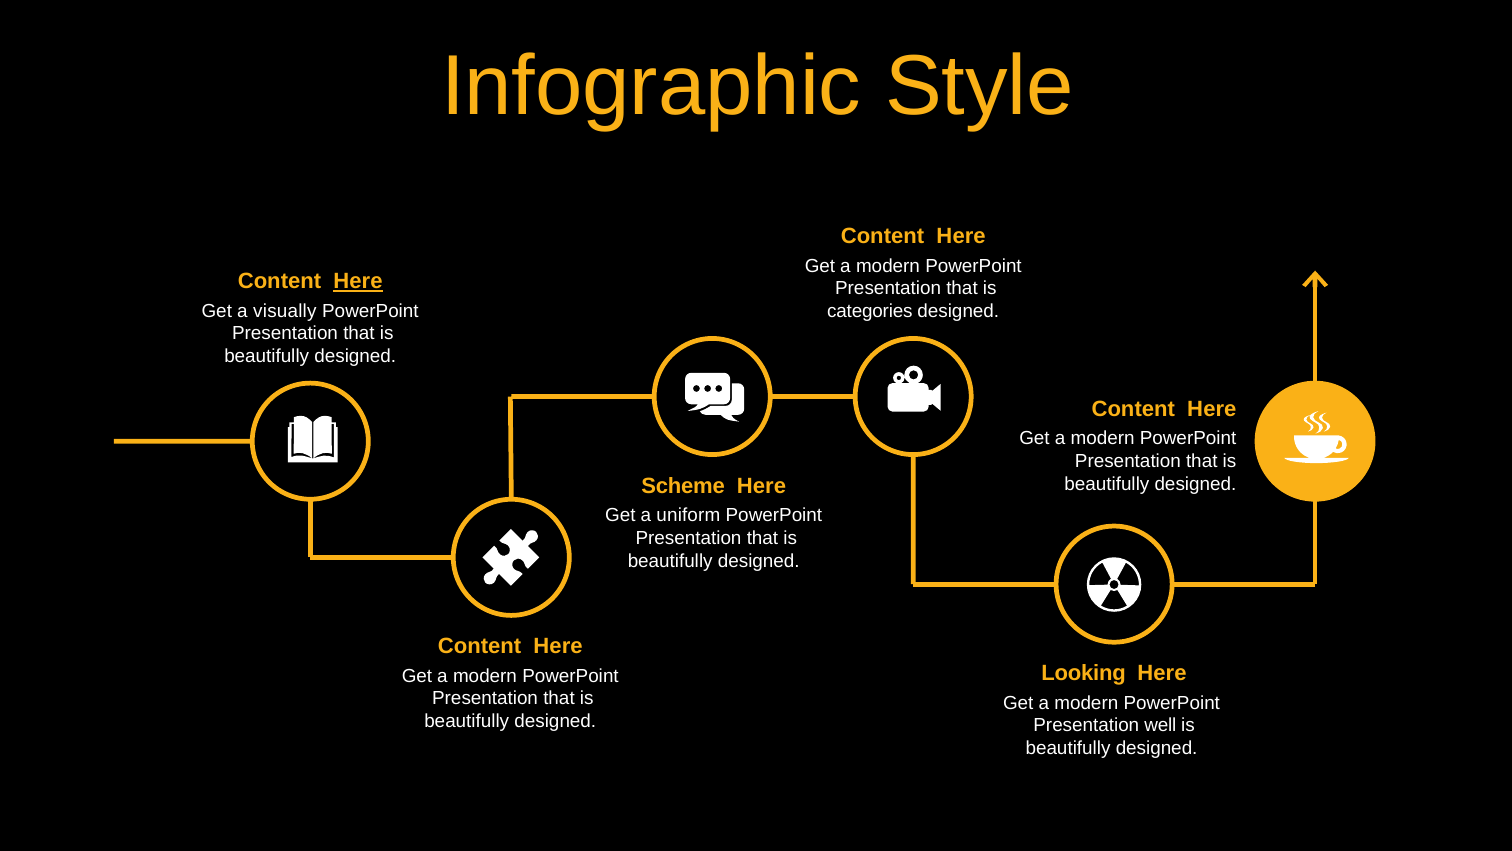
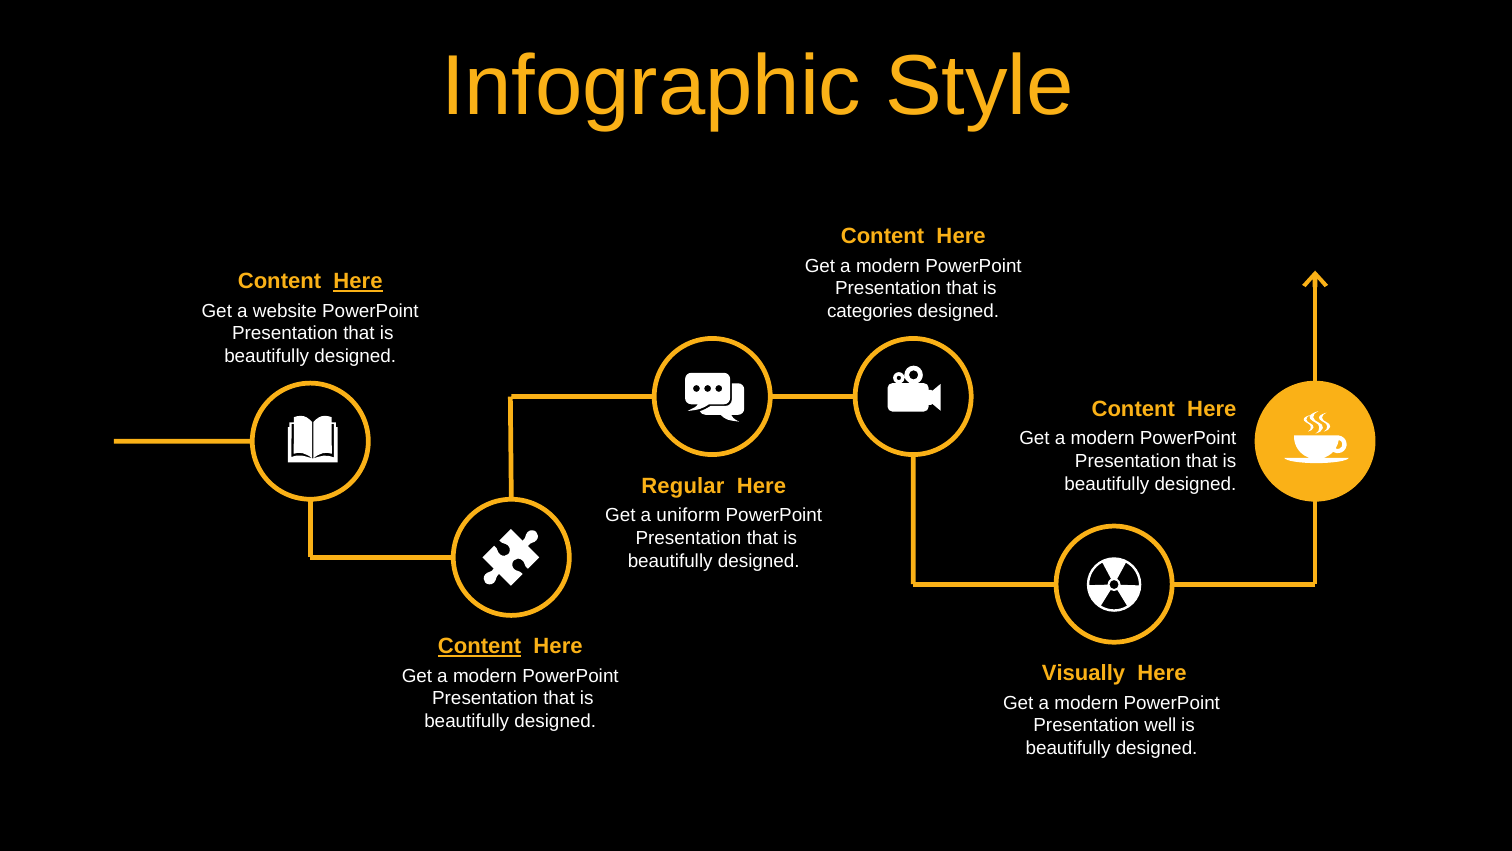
visually: visually -> website (285, 311)
Scheme: Scheme -> Regular (683, 486)
Content underline: none -> present (480, 646)
Looking: Looking -> Visually (1084, 673)
